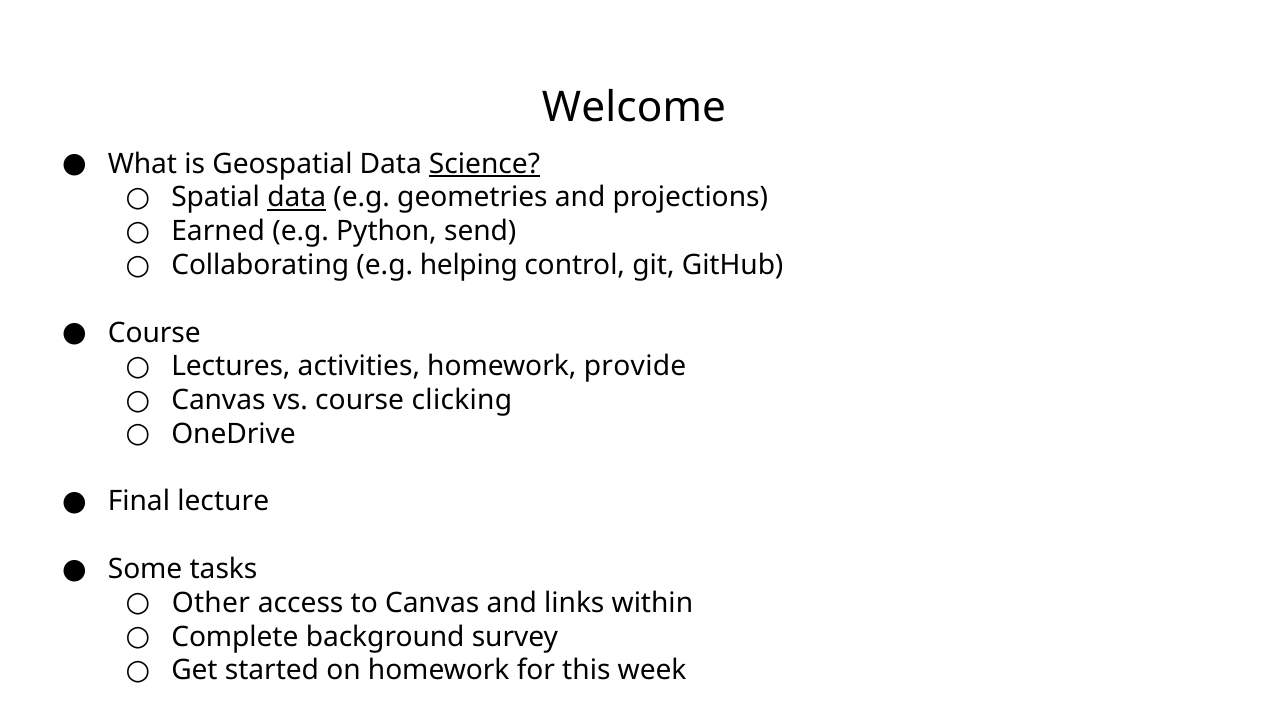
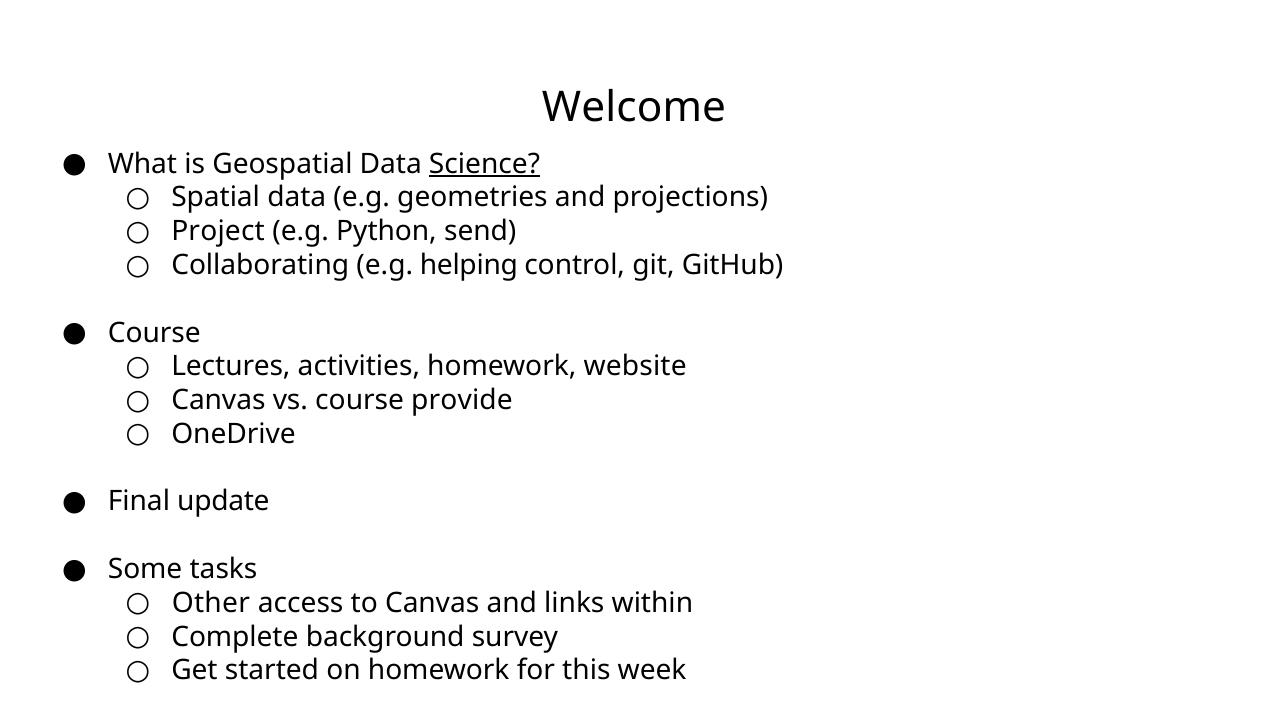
data underline: present -> none (297, 198)
Earned: Earned -> Project (218, 231)
provide: provide -> website (635, 367)
clicking: clicking -> provide (462, 400)
lecture: lecture -> update (223, 502)
